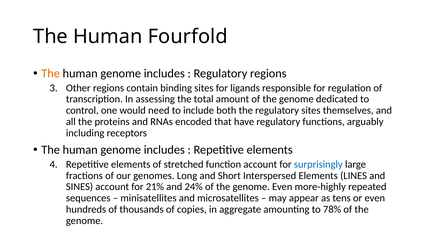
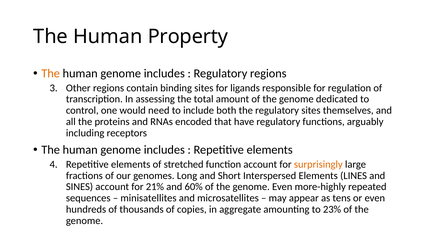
Fourfold: Fourfold -> Property (188, 37)
surprisingly colour: blue -> orange (318, 164)
24%: 24% -> 60% (194, 187)
78%: 78% -> 23% (332, 210)
